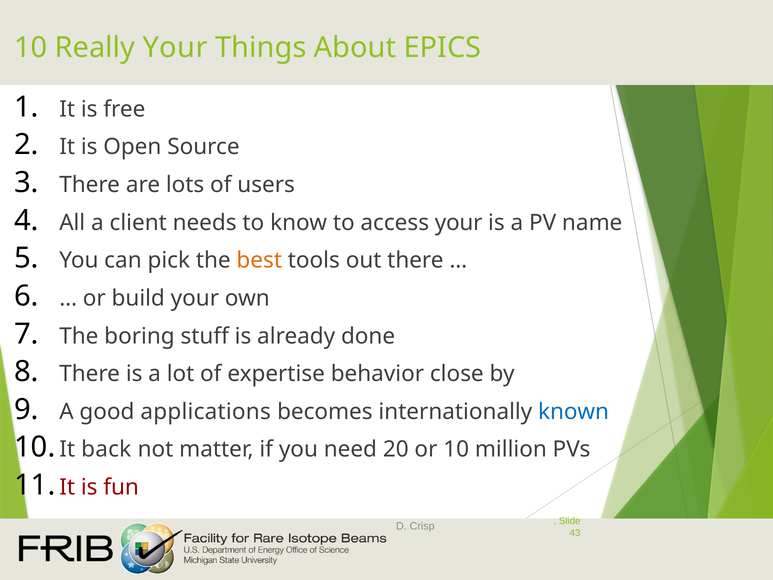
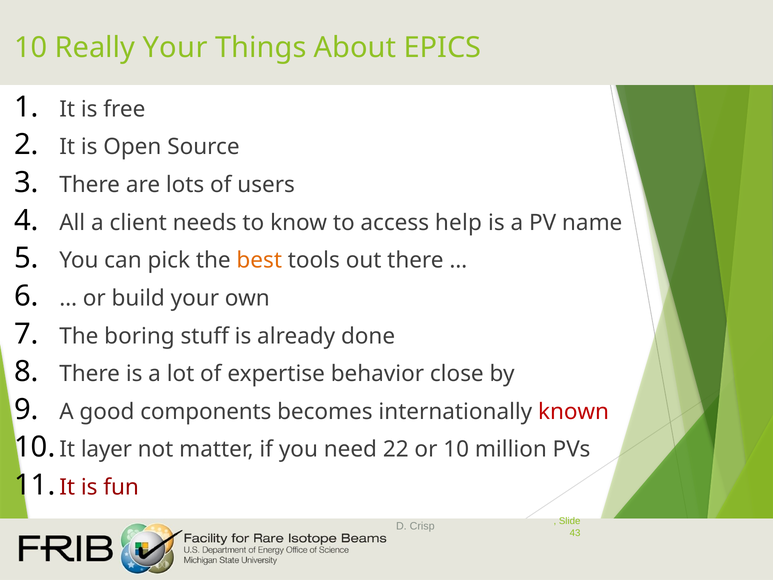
access your: your -> help (458, 223)
applications: applications -> components (206, 412)
known colour: blue -> red (574, 412)
back: back -> layer (106, 449)
20: 20 -> 22 (396, 449)
